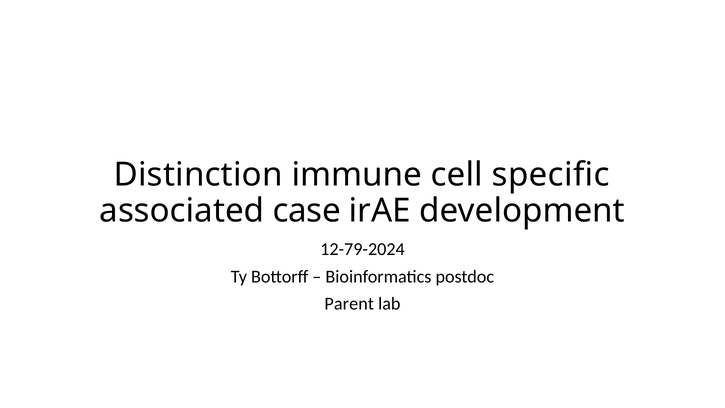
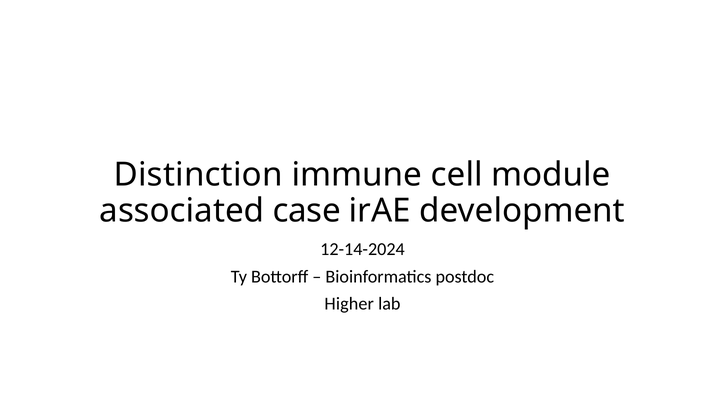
specific: specific -> module (551, 175)
12-79-2024: 12-79-2024 -> 12-14-2024 (362, 249)
Parent: Parent -> Higher (349, 304)
